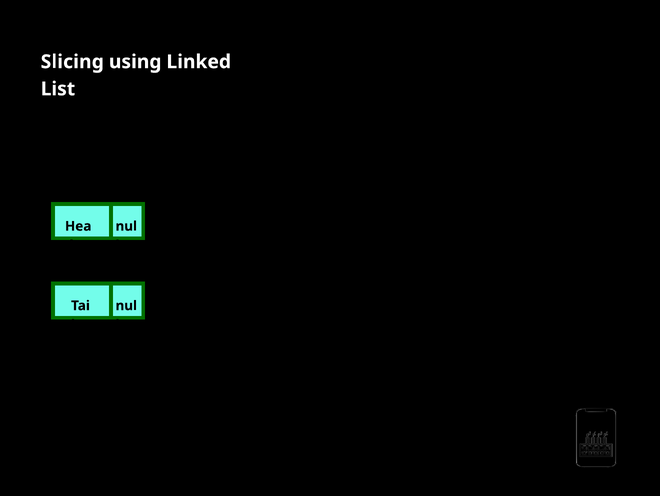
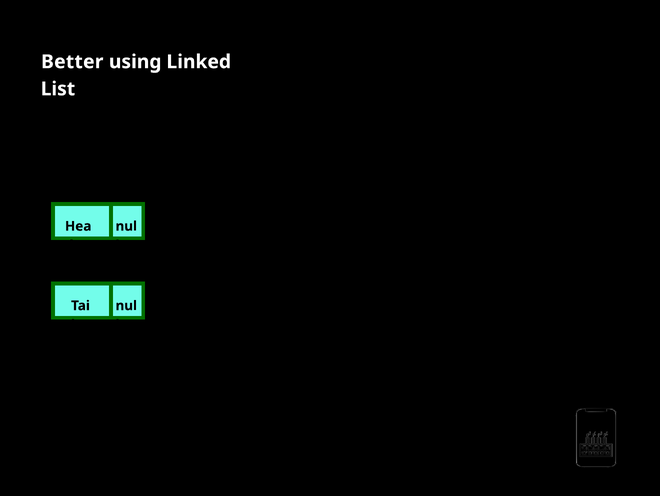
Slicing: Slicing -> Better (72, 62)
